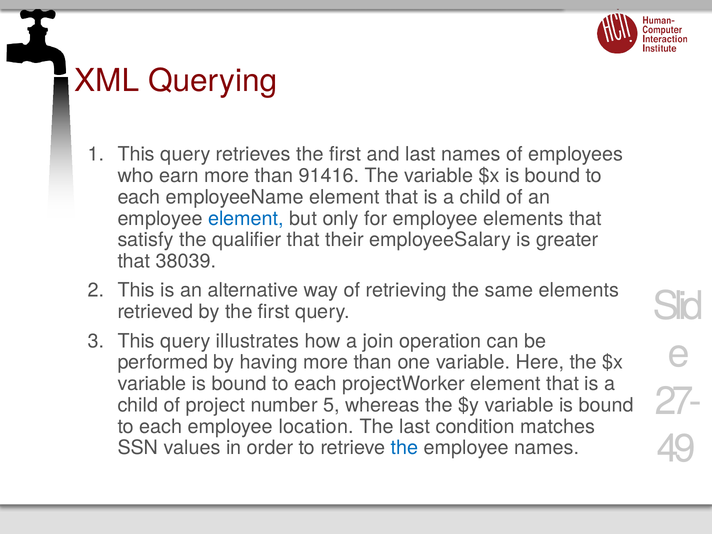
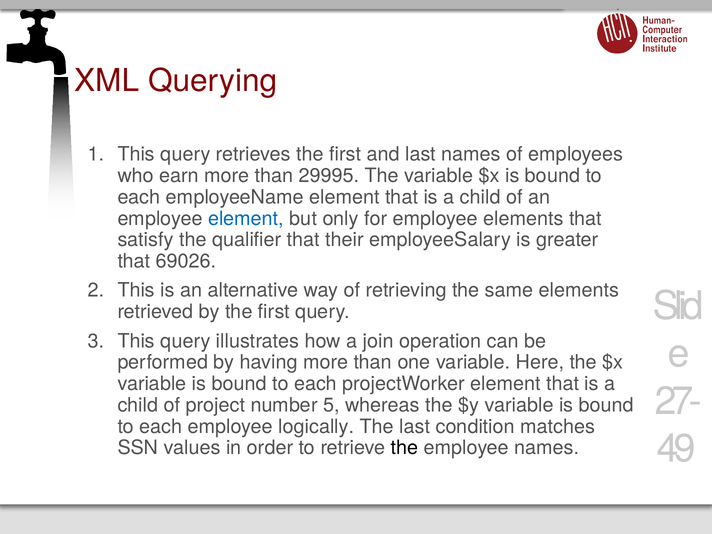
91416: 91416 -> 29995 (329, 176)
38039: 38039 -> 69026 (186, 261)
location: location -> logically (316, 427)
the colour: blue -> black (405, 448)
